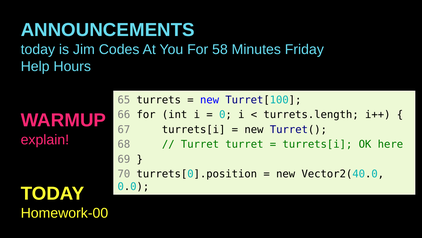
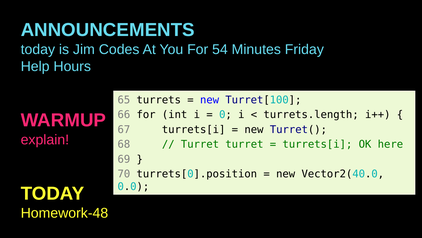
58: 58 -> 54 (220, 49)
Homework-00: Homework-00 -> Homework-48 (64, 213)
